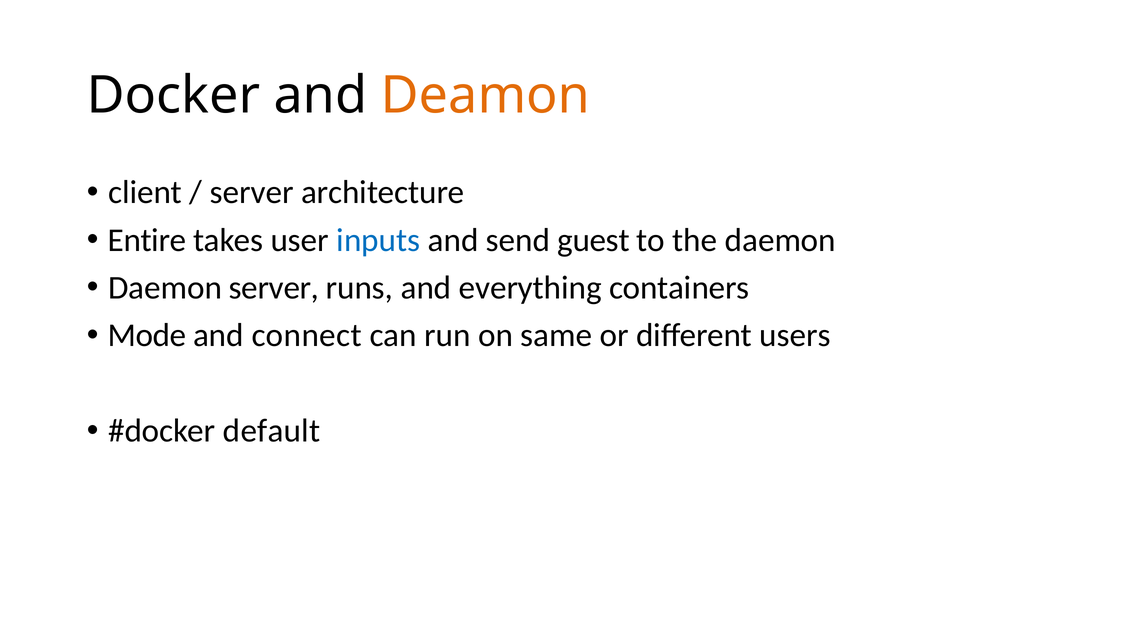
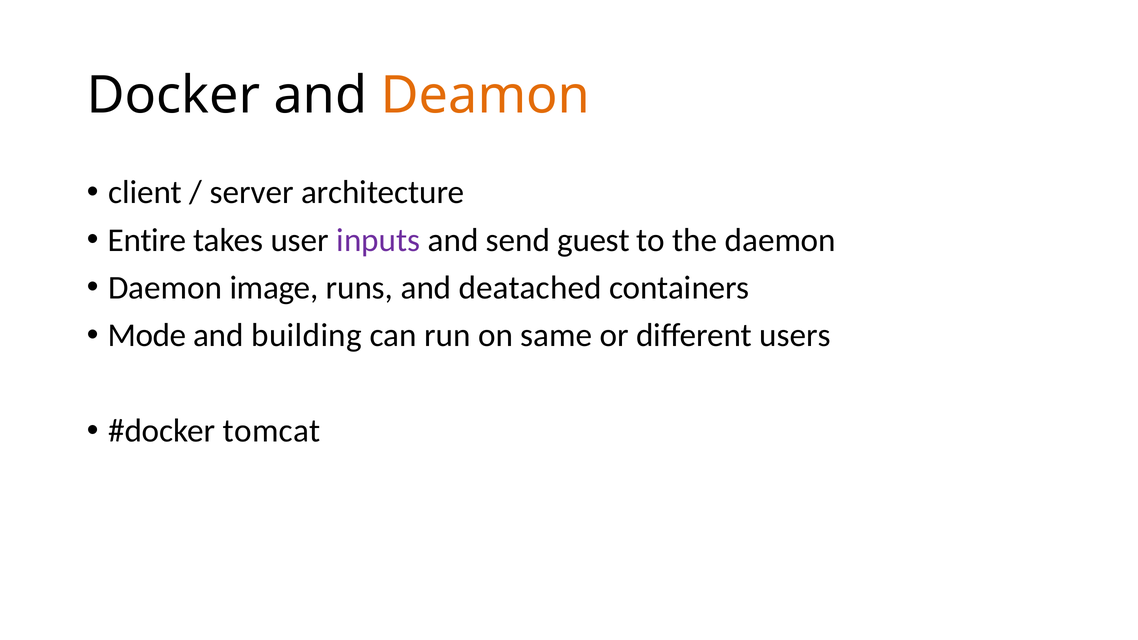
inputs colour: blue -> purple (378, 240)
Daemon server: server -> image (274, 288)
everything: everything -> deatached (530, 288)
connect: connect -> building (307, 336)
default: default -> tomcat (272, 431)
